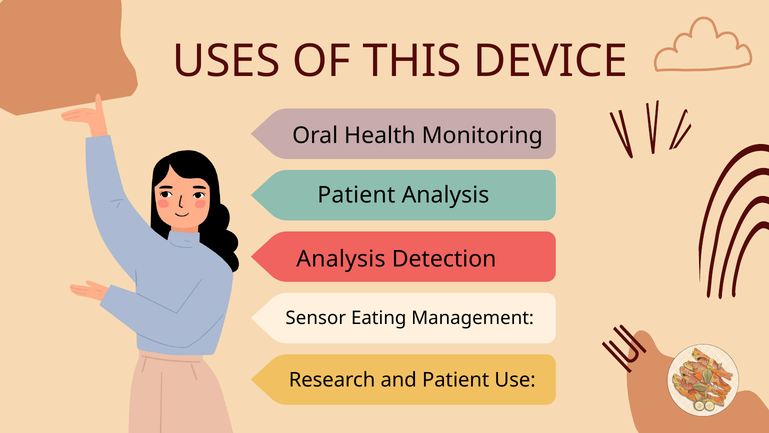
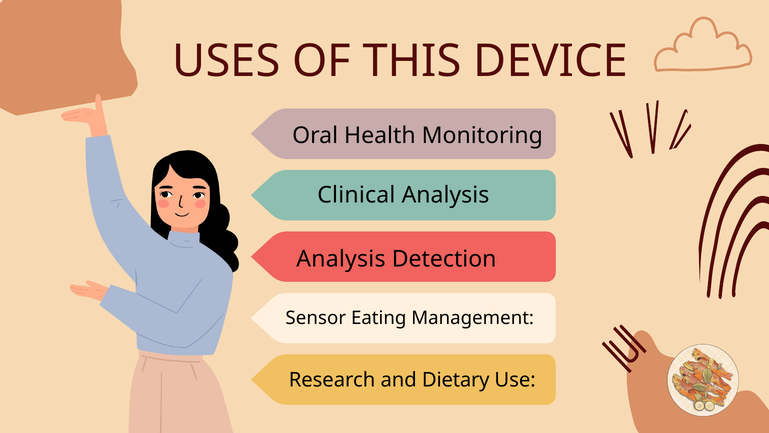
Patient: Patient -> Clinical (356, 195)
and Patient: Patient -> Dietary (456, 380)
